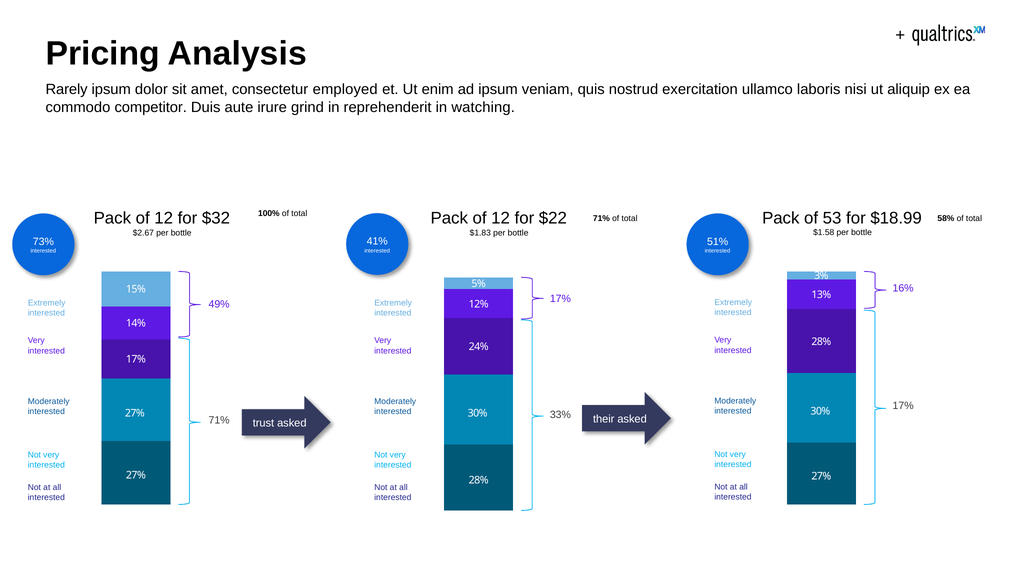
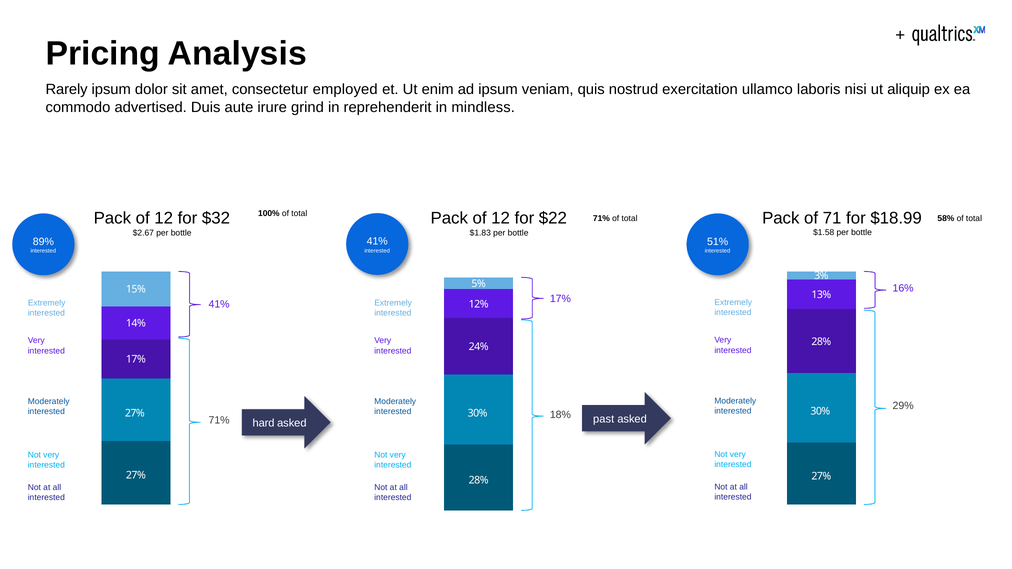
competitor: competitor -> advertised (151, 107)
watching: watching -> mindless (483, 107)
53: 53 -> 71 (832, 218)
73%: 73% -> 89% (43, 242)
49%: 49% -> 41% (219, 304)
17%: 17% -> 29% (903, 406)
33%: 33% -> 18% (560, 415)
their: their -> past (604, 419)
trust: trust -> hard (264, 423)
